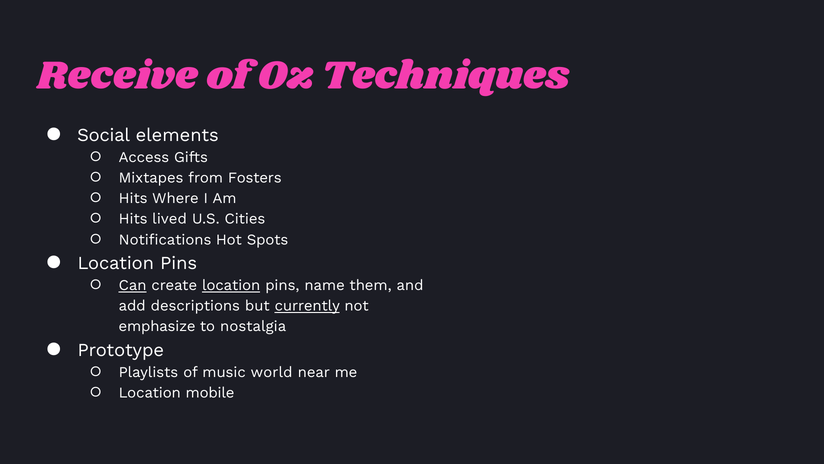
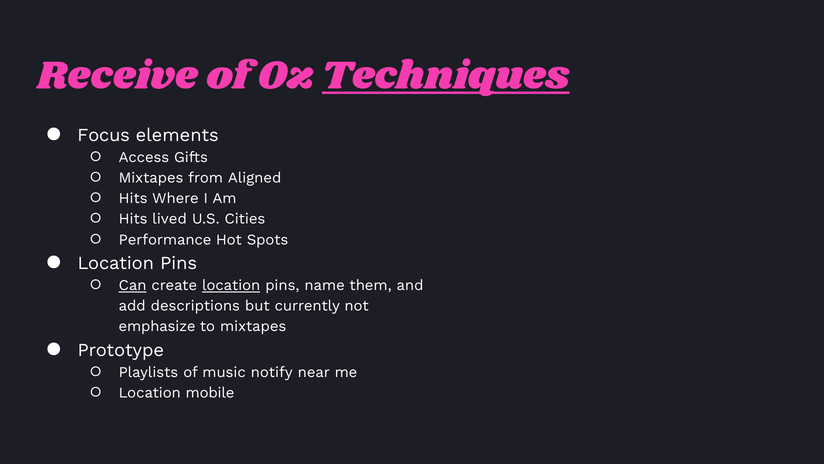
Techniques underline: none -> present (446, 75)
Social: Social -> Focus (104, 135)
Fosters: Fosters -> Aligned (255, 178)
Notifications: Notifications -> Performance (165, 239)
currently underline: present -> none (307, 306)
to nostalgia: nostalgia -> mixtapes (253, 326)
world: world -> notify (272, 372)
